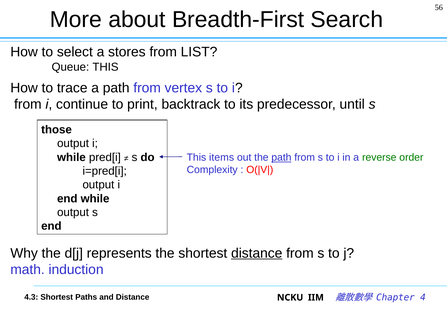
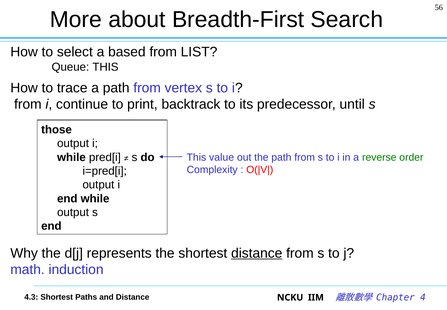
stores: stores -> based (127, 52)
items: items -> value (222, 157)
path underline: present -> none (281, 157)
